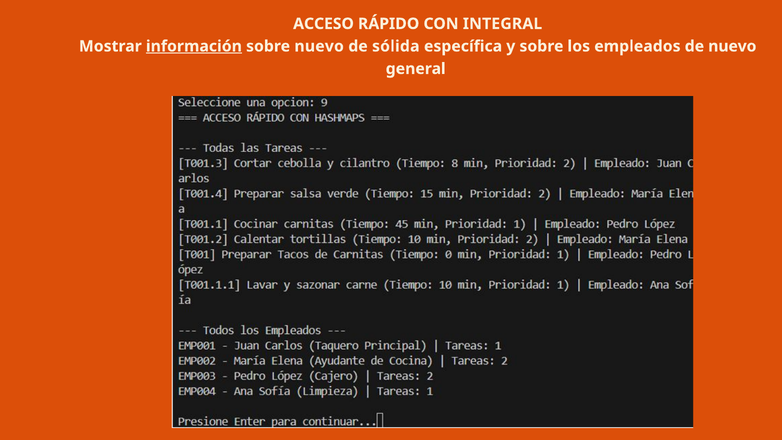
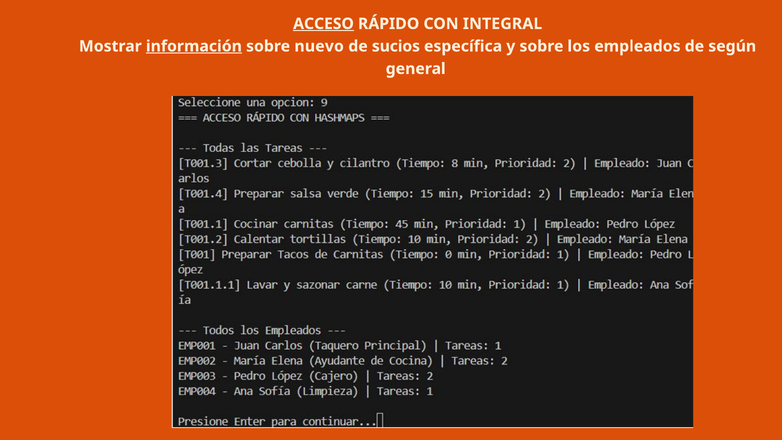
ACCESO underline: none -> present (324, 24)
sólida: sólida -> sucios (396, 46)
de nuevo: nuevo -> según (732, 46)
